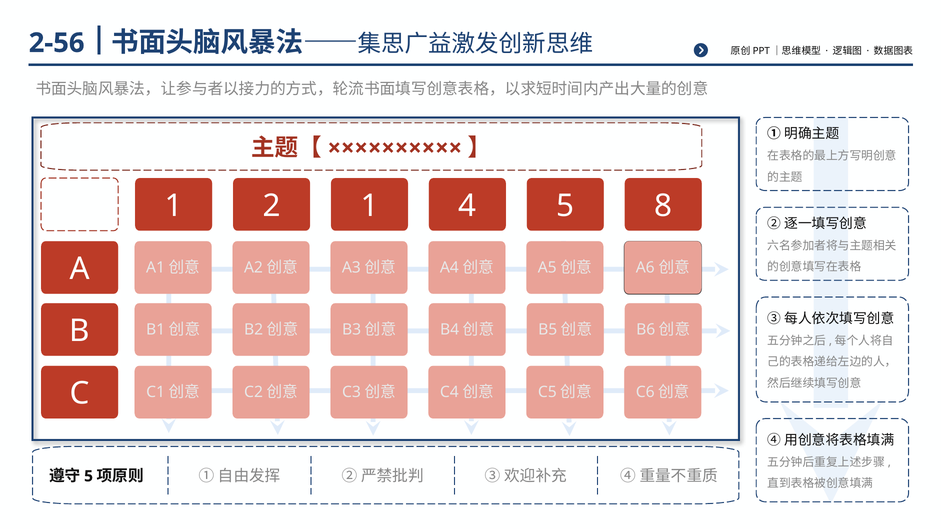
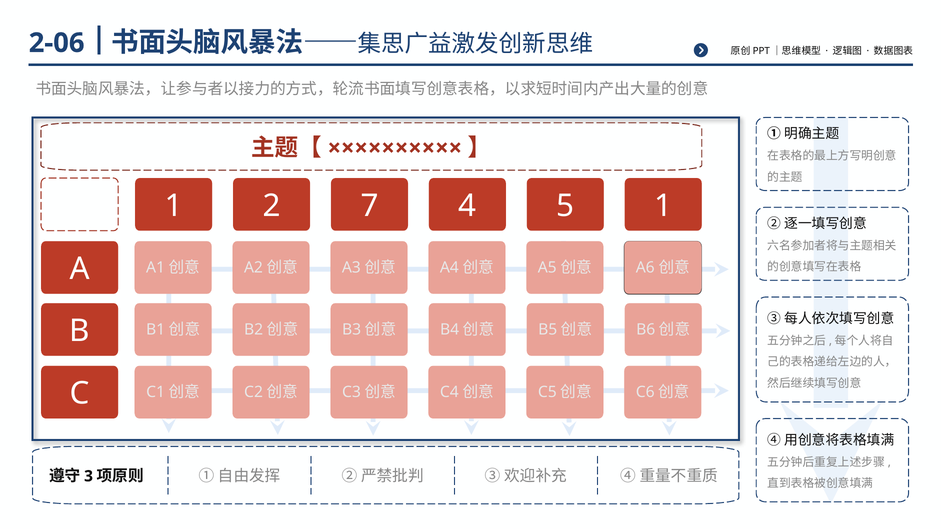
2-56: 2-56 -> 2-06 (57, 43)
2 1: 1 -> 7 (369, 206)
4 8: 8 -> 1 (663, 206)
5: 5 -> 3 (89, 476)
